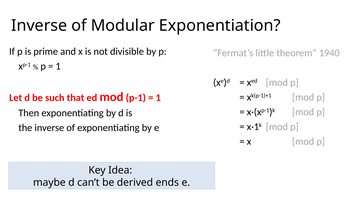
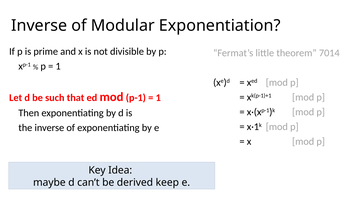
1940: 1940 -> 7014 (329, 53)
ends: ends -> keep (167, 182)
